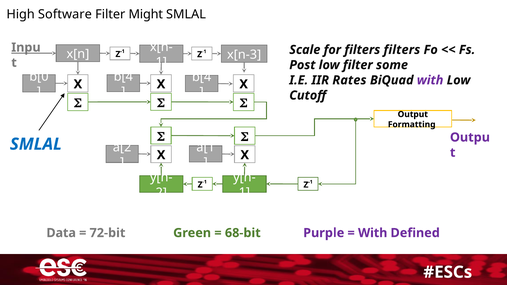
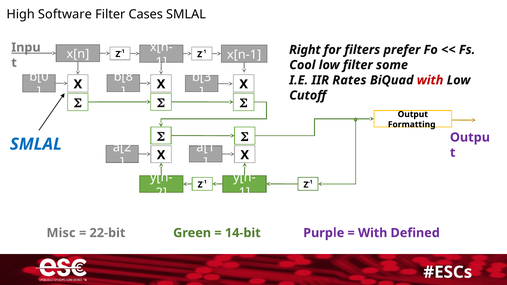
Might: Might -> Cases (146, 14)
Scale: Scale -> Right (305, 50)
filters filters: filters -> prefer (402, 50)
x[n-3: x[n-3 -> x[n-1 (244, 55)
Post: Post -> Cool (302, 65)
b[4: b[4 -> b[8 (123, 77)
b[4: b[4 -> b[3 (202, 77)
with colour: purple -> red (430, 80)
Data: Data -> Misc (61, 233)
72-bit: 72-bit -> 22-bit (107, 233)
68-bit: 68-bit -> 14-bit (243, 233)
